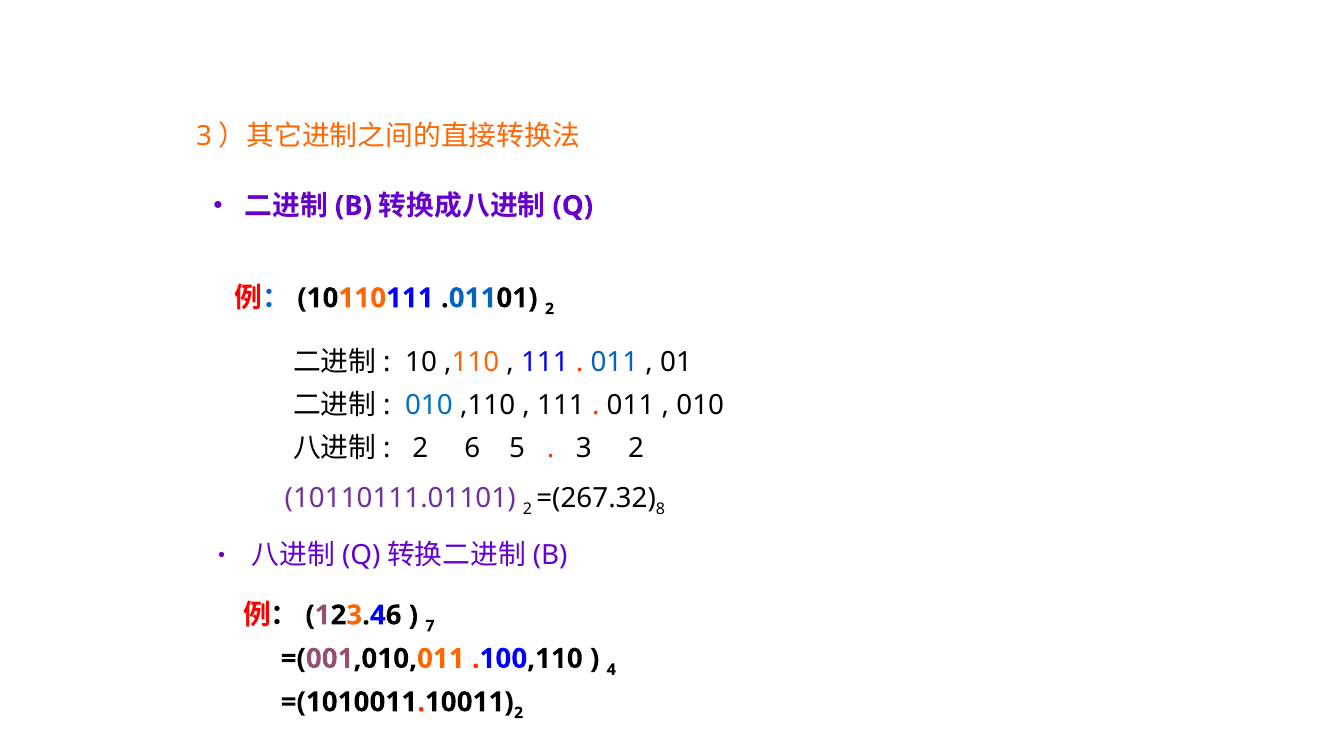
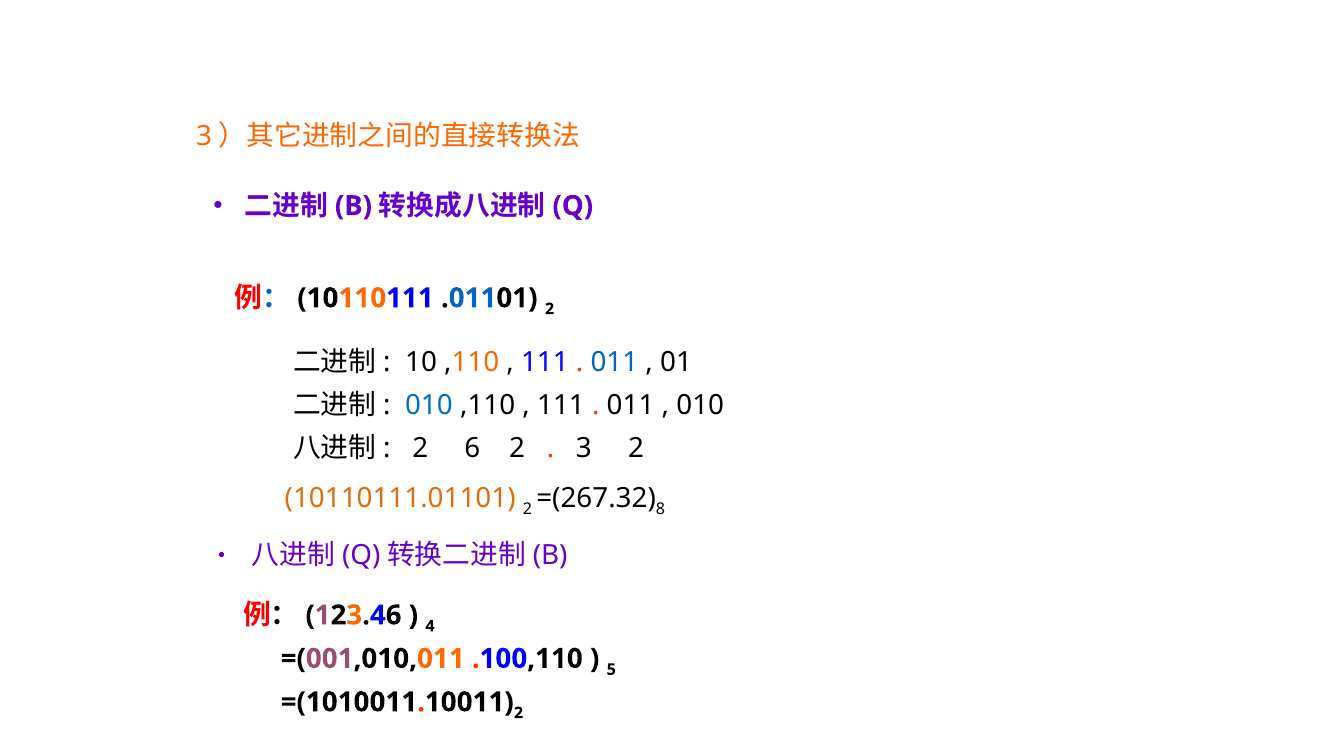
6 5: 5 -> 2 (517, 448)
10110111.01101 colour: purple -> orange (400, 498)
7: 7 -> 4 (430, 626)
4: 4 -> 5 (611, 669)
